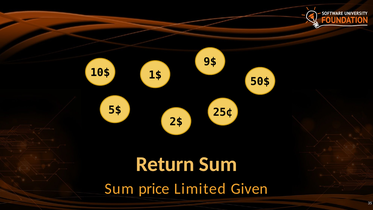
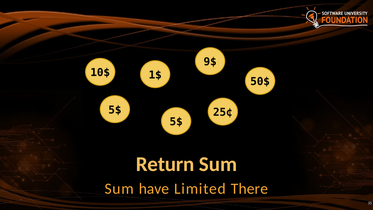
2$: 2$ -> 5$ (176, 122)
price: price -> have (154, 189)
Given: Given -> There (249, 189)
